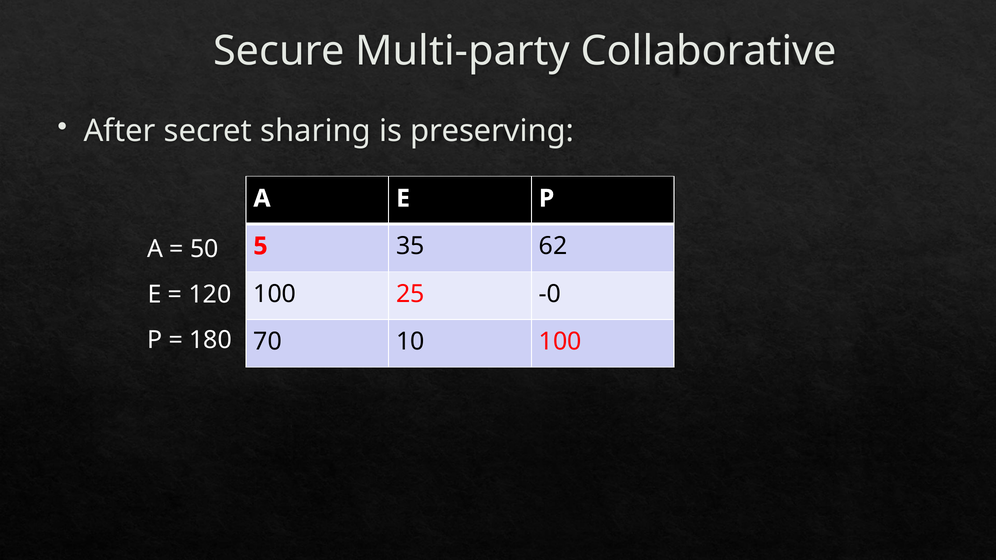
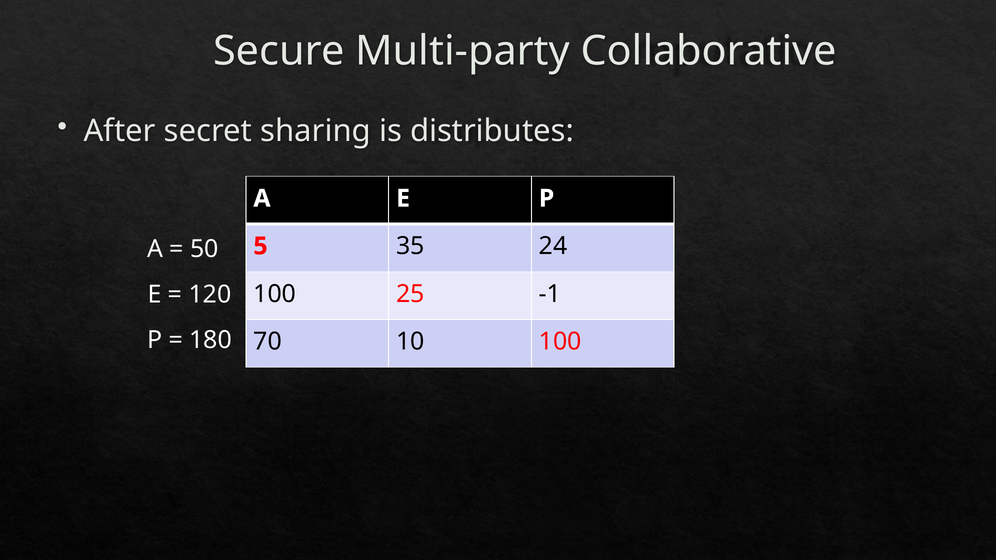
preserving: preserving -> distributes (492, 131)
62: 62 -> 24 (553, 246)
-0: -0 -> -1 (550, 294)
